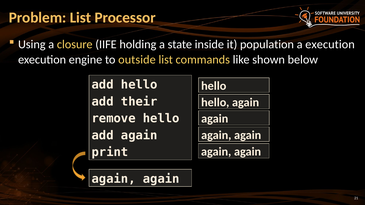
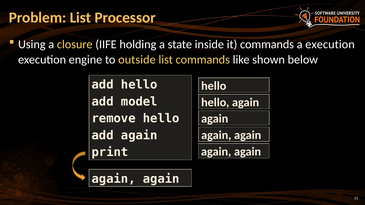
it population: population -> commands (267, 44)
their: their -> model (139, 102)
